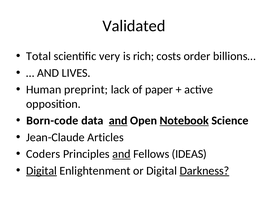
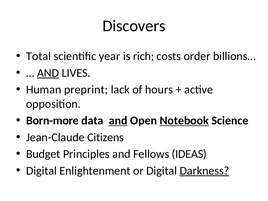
Validated: Validated -> Discovers (134, 26)
very: very -> year (110, 56)
AND underline: none -> present (48, 73)
paper: paper -> hours (159, 90)
Born-code: Born-code -> Born-more (52, 121)
Articles: Articles -> Citizens (106, 137)
Coders: Coders -> Budget (43, 154)
and underline: present -> none (121, 154)
Digital underline: present -> none (41, 171)
